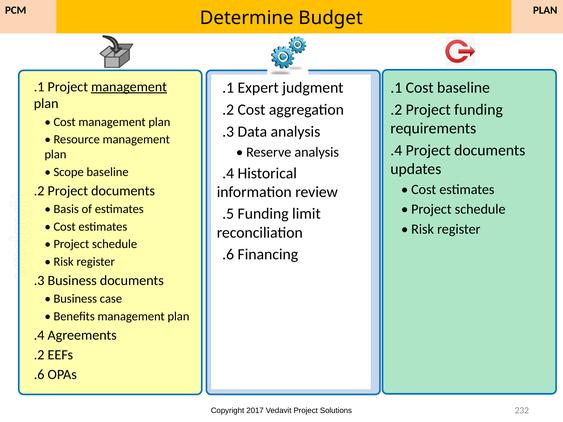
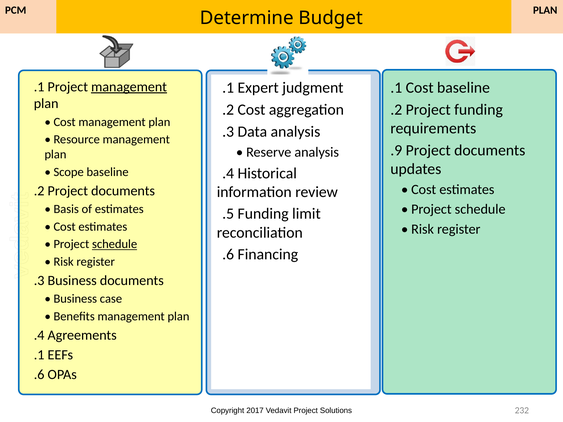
.4: .4 -> .9 (396, 150)
schedule underline: none -> present (115, 244)
.2: .2 -> .1 (39, 355)
